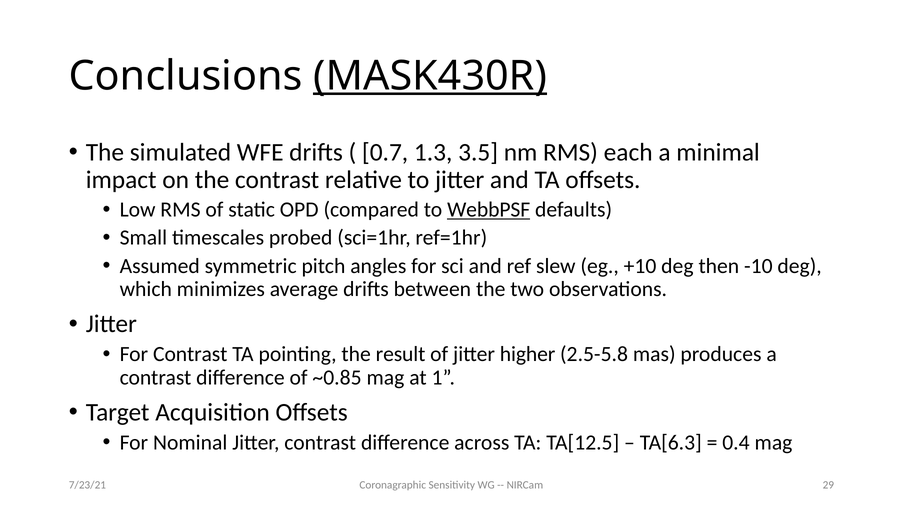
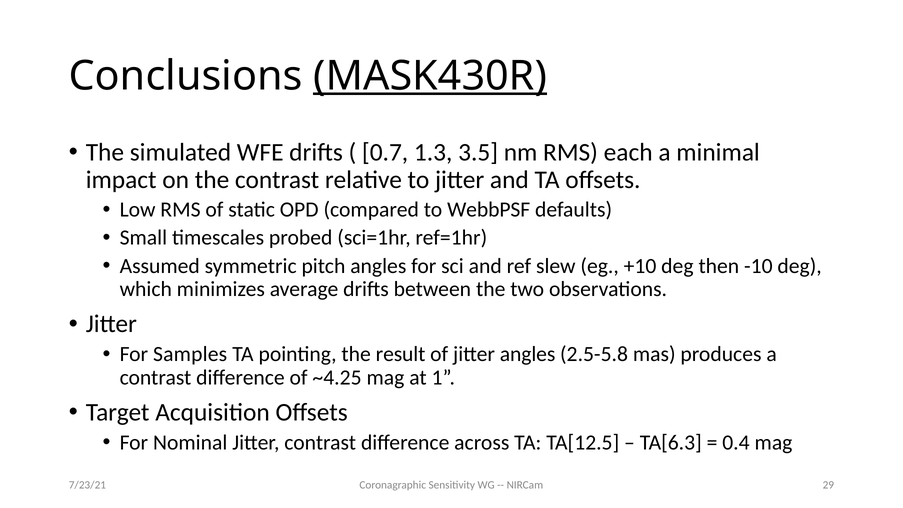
WebbPSF underline: present -> none (489, 210)
For Contrast: Contrast -> Samples (190, 354)
jitter higher: higher -> angles (528, 354)
~0.85: ~0.85 -> ~4.25 (337, 378)
